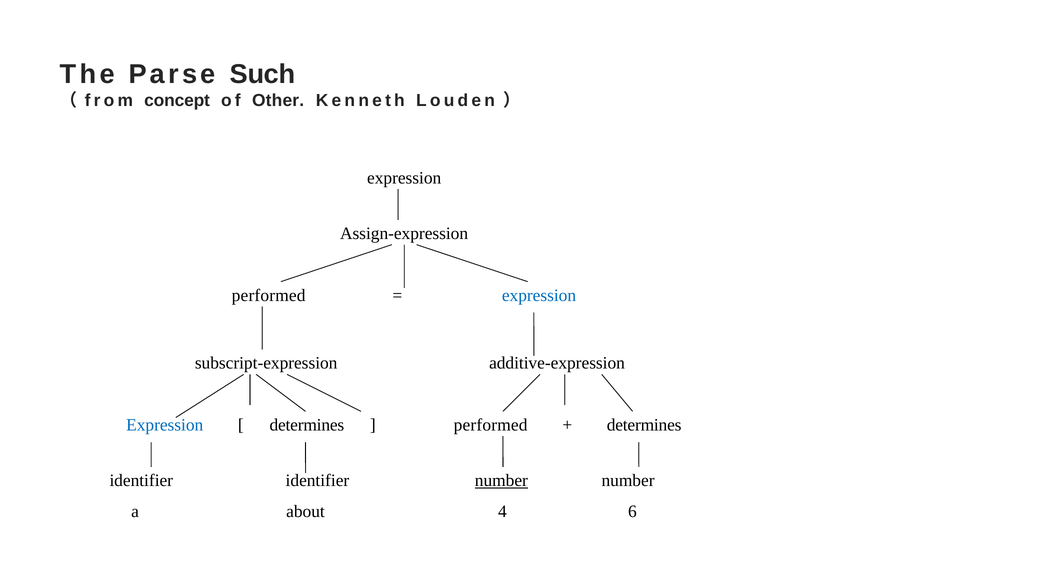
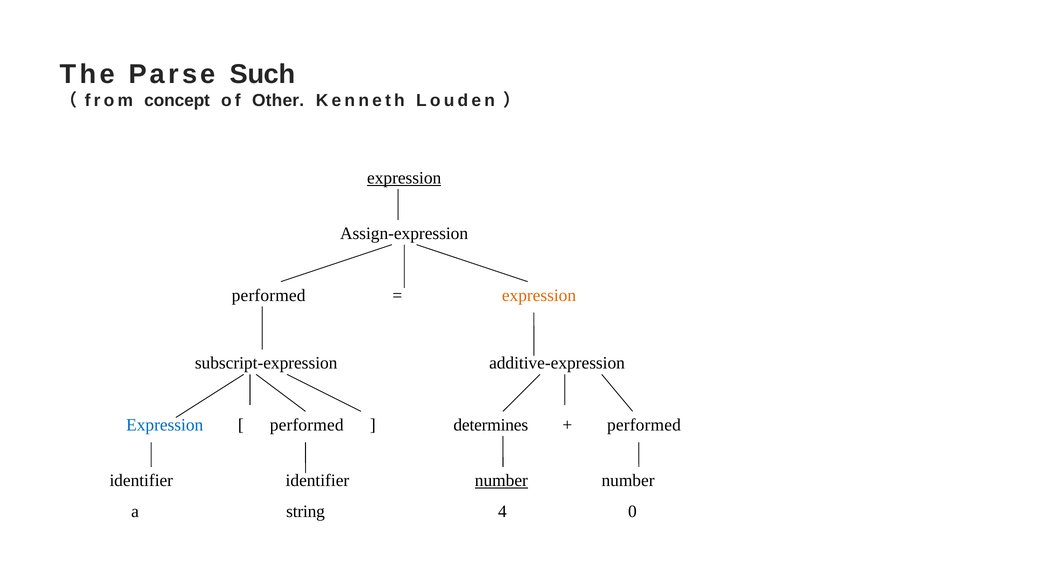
expression underline: none -> present (404, 178)
expression colour: blue -> orange (539, 295)
determines: determines -> performed (307, 425)
performed: performed -> determines (491, 425)
determines: determines -> performed (644, 425)
about: about -> string (306, 511)
6: 6 -> 0 (632, 511)
